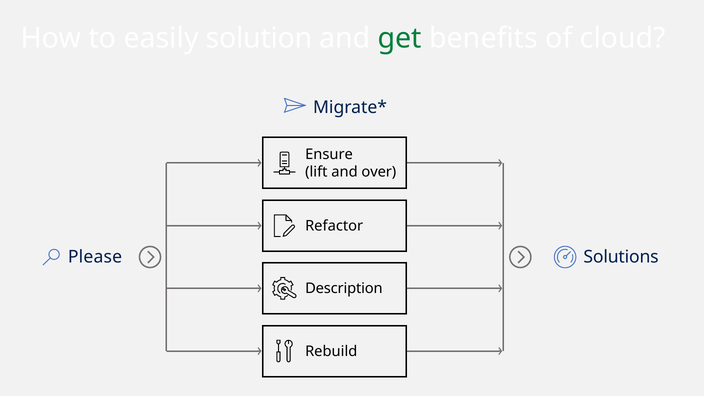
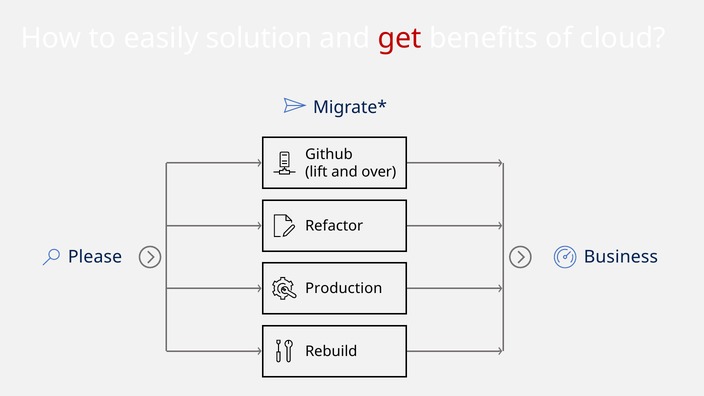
get colour: green -> red (400, 38)
Ensure: Ensure -> Github (329, 154)
Solutions: Solutions -> Business (621, 257)
Description: Description -> Production (344, 289)
